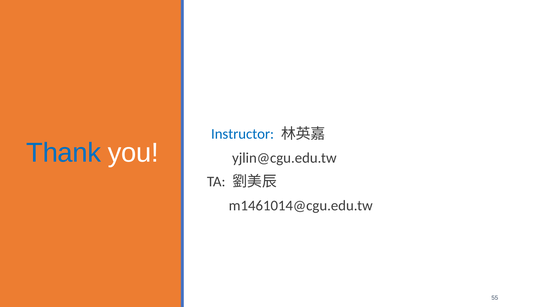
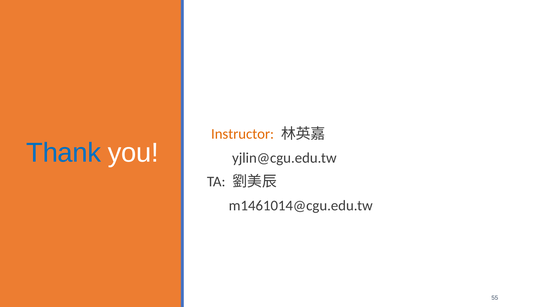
Instructor colour: blue -> orange (243, 134)
